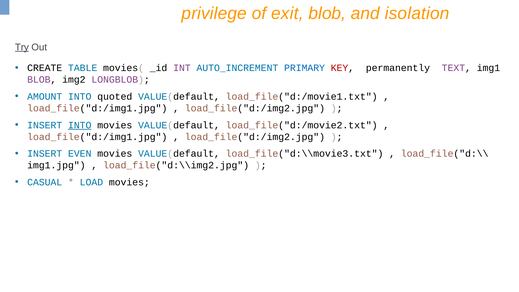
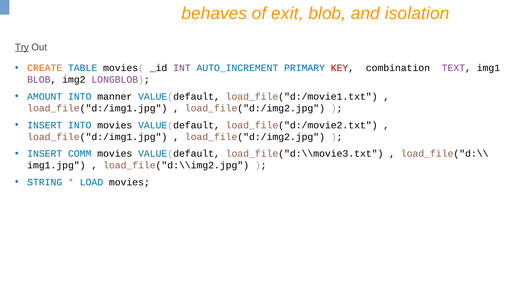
privilege: privilege -> behaves (214, 14)
CREATE colour: black -> orange (45, 68)
permanently: permanently -> combination (398, 68)
quoted: quoted -> manner (115, 97)
INTO underline: present -> none (80, 125)
EVEN: EVEN -> COMM (80, 154)
CASUAL: CASUAL -> STRING (45, 182)
